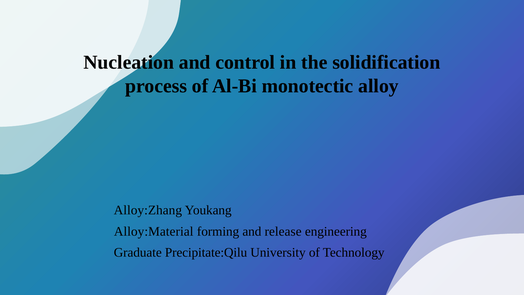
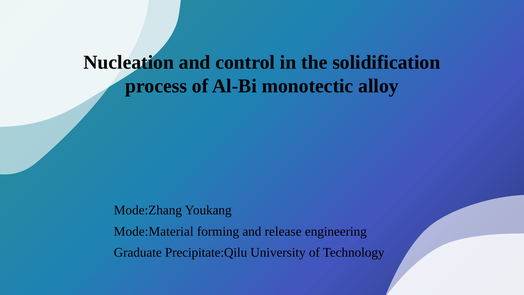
Alloy:Zhang: Alloy:Zhang -> Mode:Zhang (148, 210)
Alloy:Material: Alloy:Material -> Mode:Material (154, 231)
